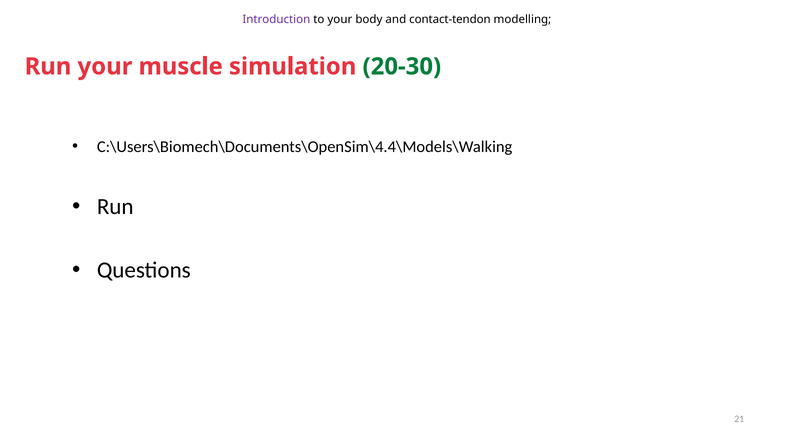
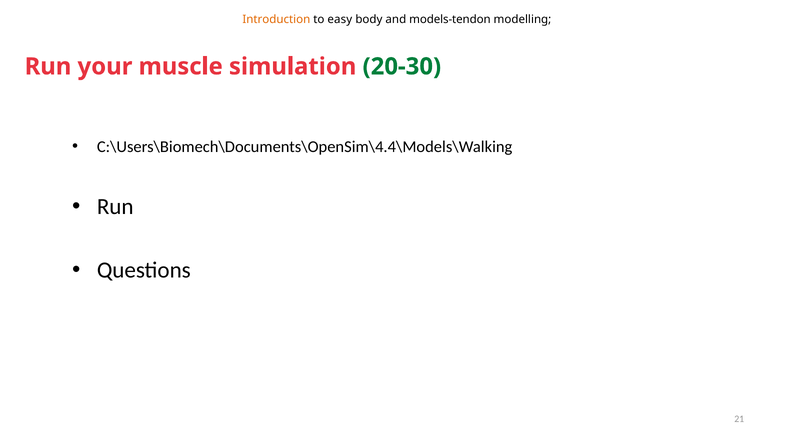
Introduction colour: purple -> orange (276, 20)
to your: your -> easy (340, 20)
contact-tendon: contact-tendon -> models-tendon (450, 20)
